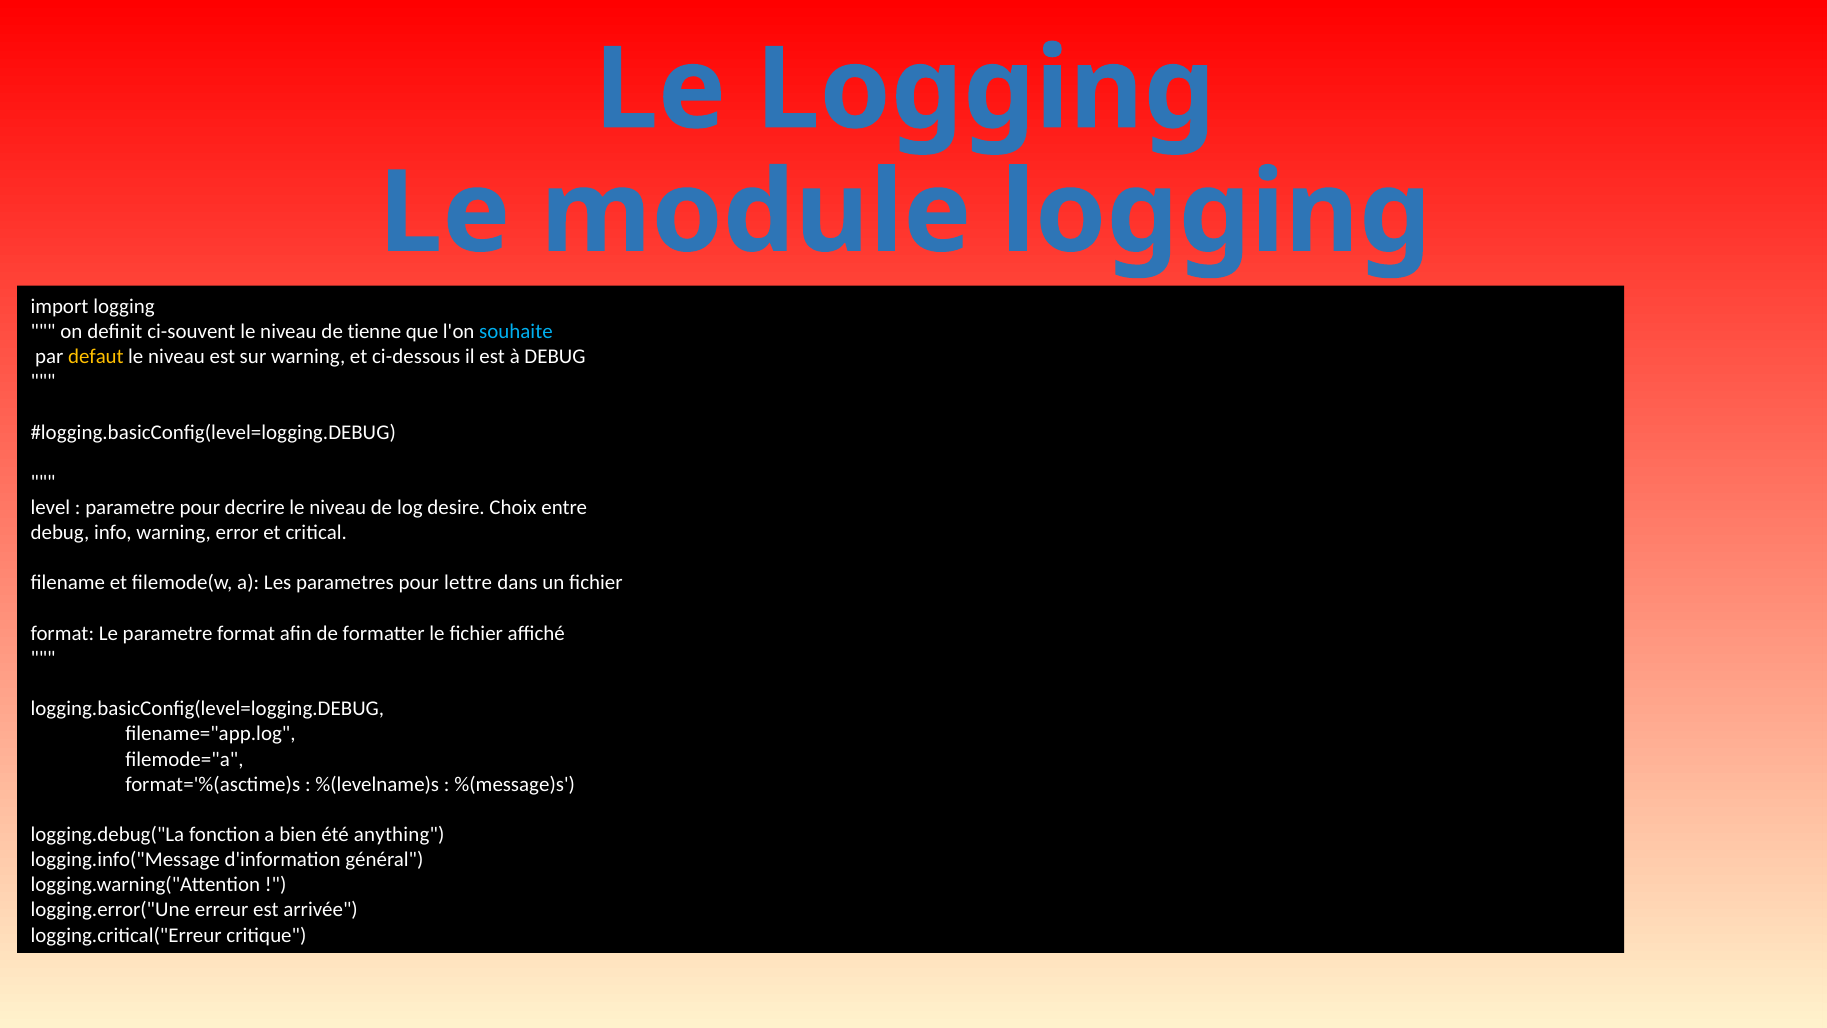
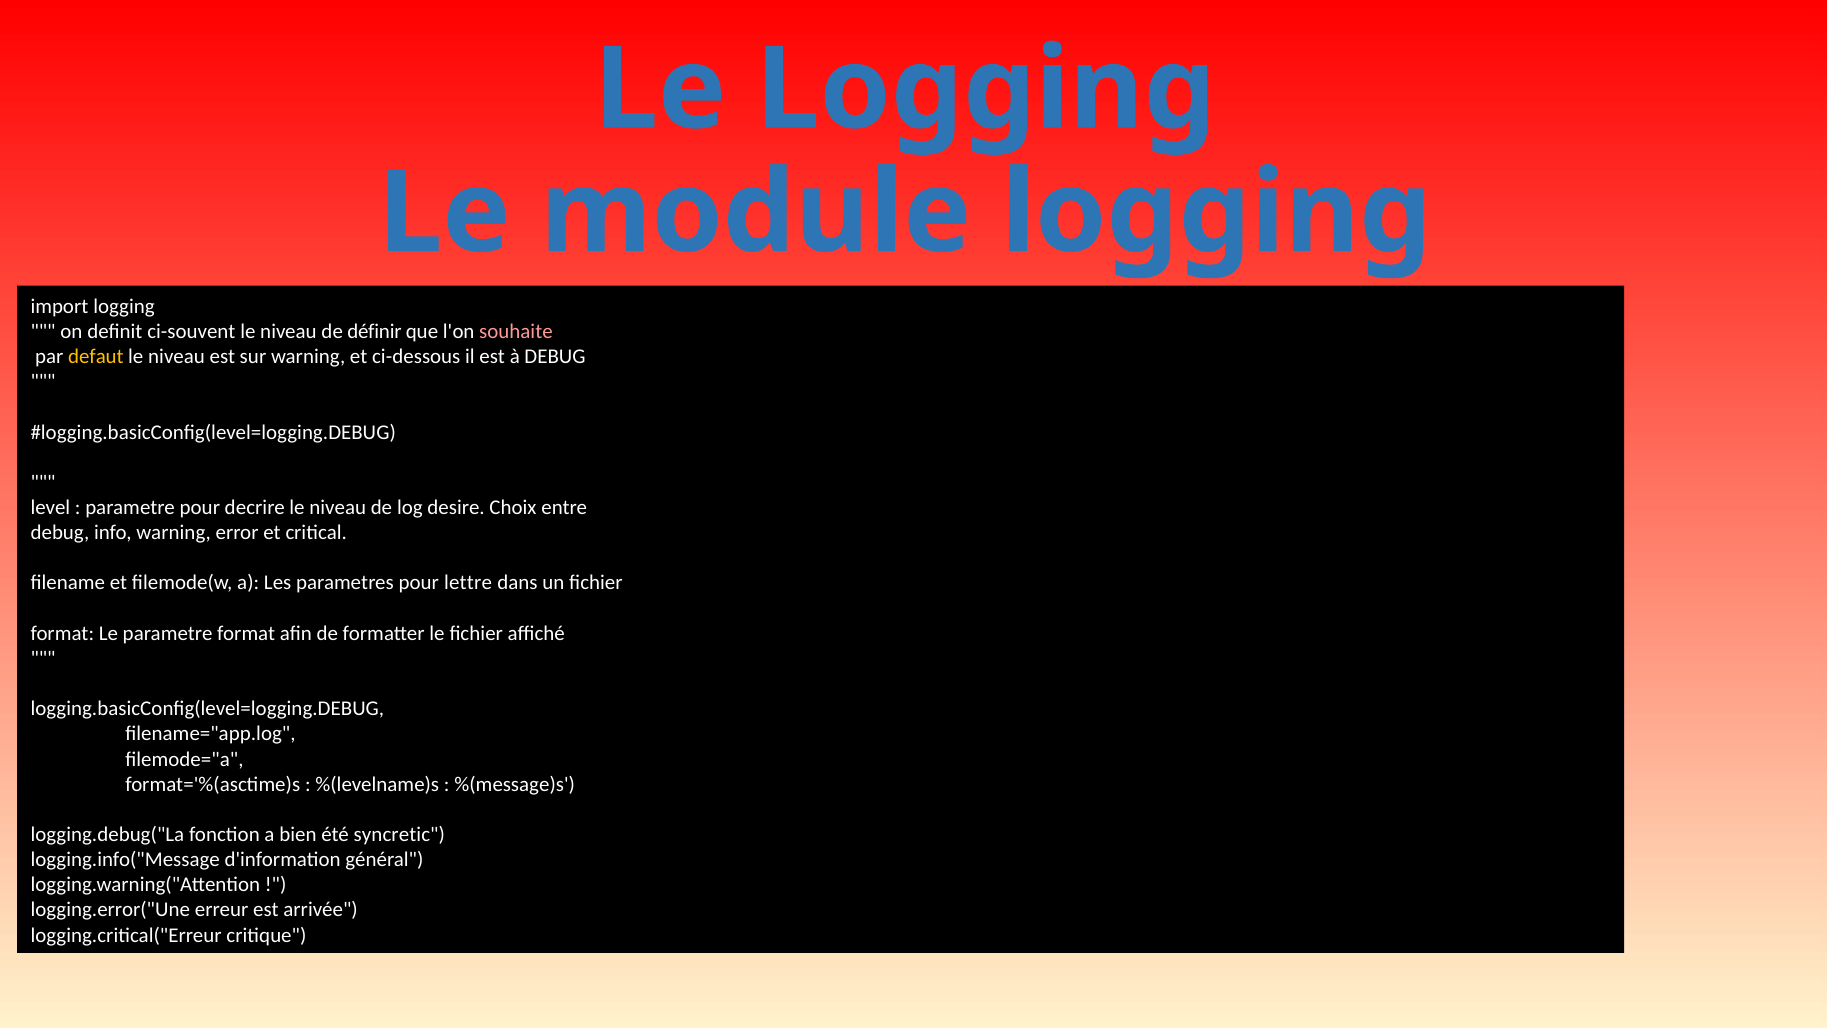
tienne: tienne -> définir (374, 331)
souhaite colour: light blue -> pink (516, 331)
anything: anything -> syncretic (399, 834)
